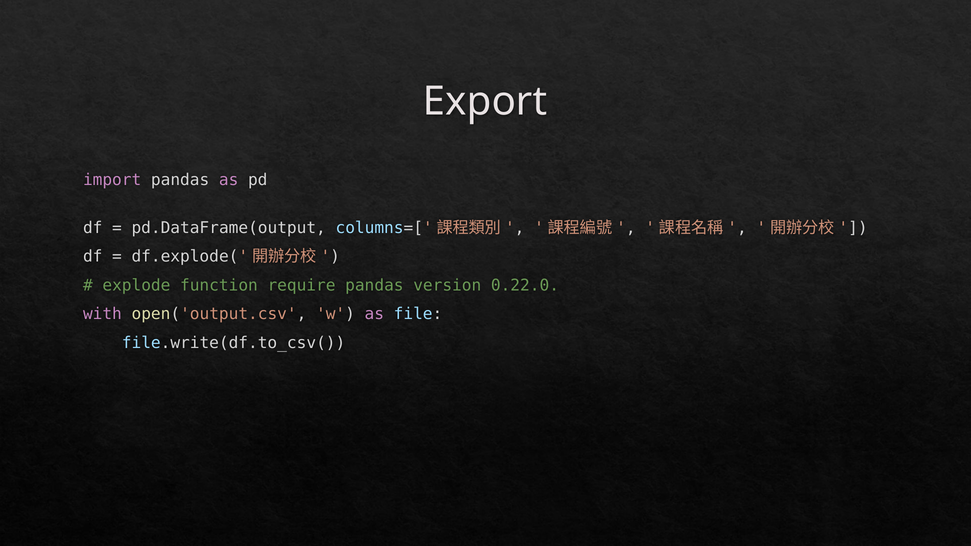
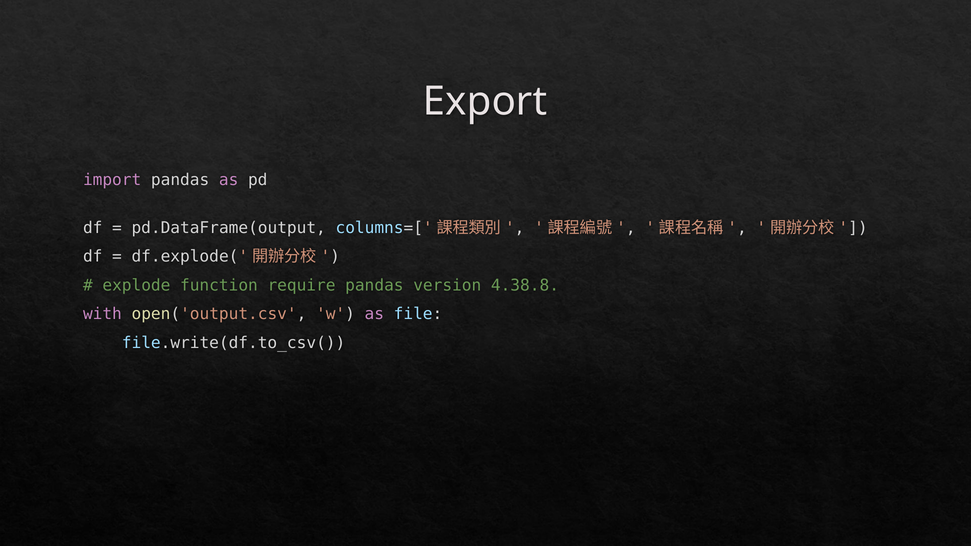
0.22.0: 0.22.0 -> 4.38.8 (525, 285)
